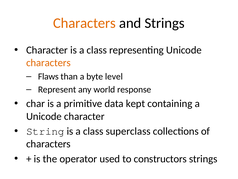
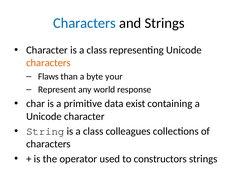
Characters colour: orange -> blue (84, 23)
level: level -> your (114, 76)
kept: kept -> exist (136, 103)
superclass: superclass -> colleagues (128, 131)
